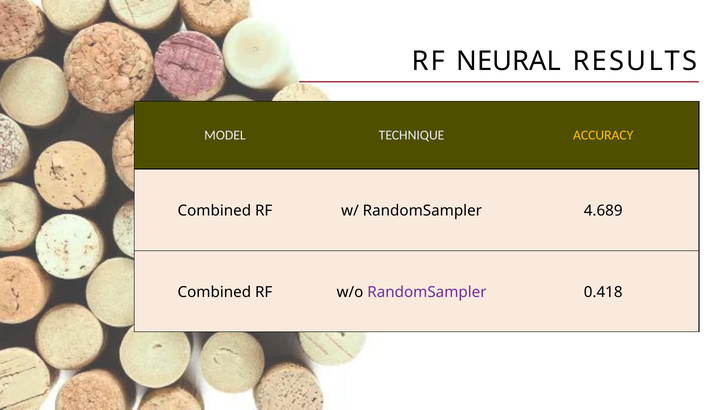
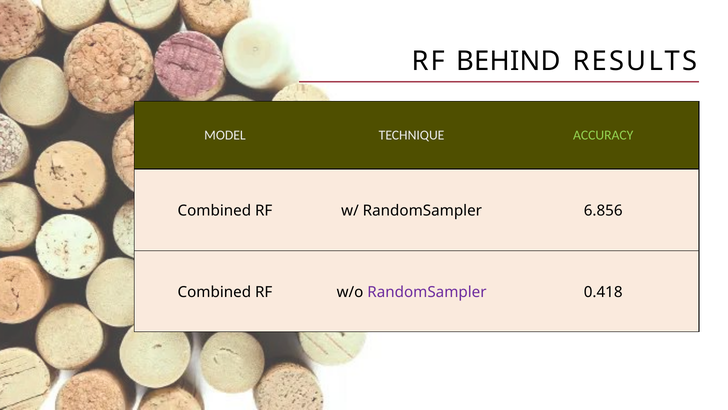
NEURAL: NEURAL -> BEHIND (509, 61)
ACCURACY colour: yellow -> light green (603, 135)
4.689: 4.689 -> 6.856 (603, 211)
